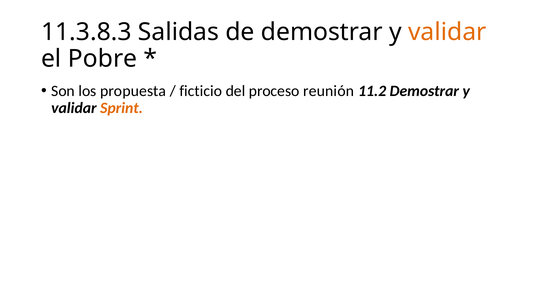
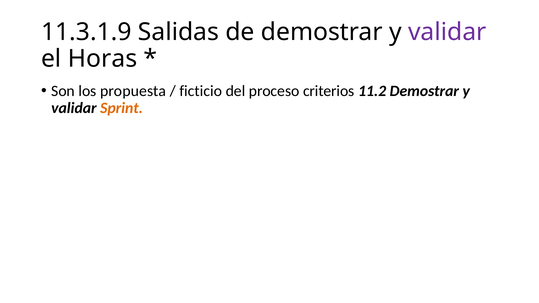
11.3.8.3: 11.3.8.3 -> 11.3.1.9 (86, 32)
validar colour: orange -> purple (447, 32)
Pobre: Pobre -> Horas (102, 59)
reunión: reunión -> criterios (329, 91)
